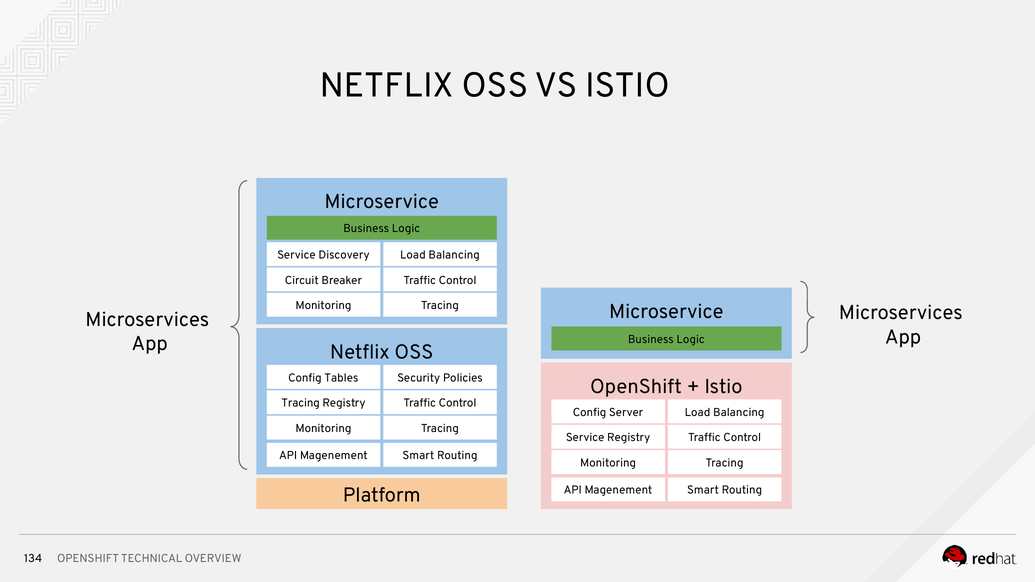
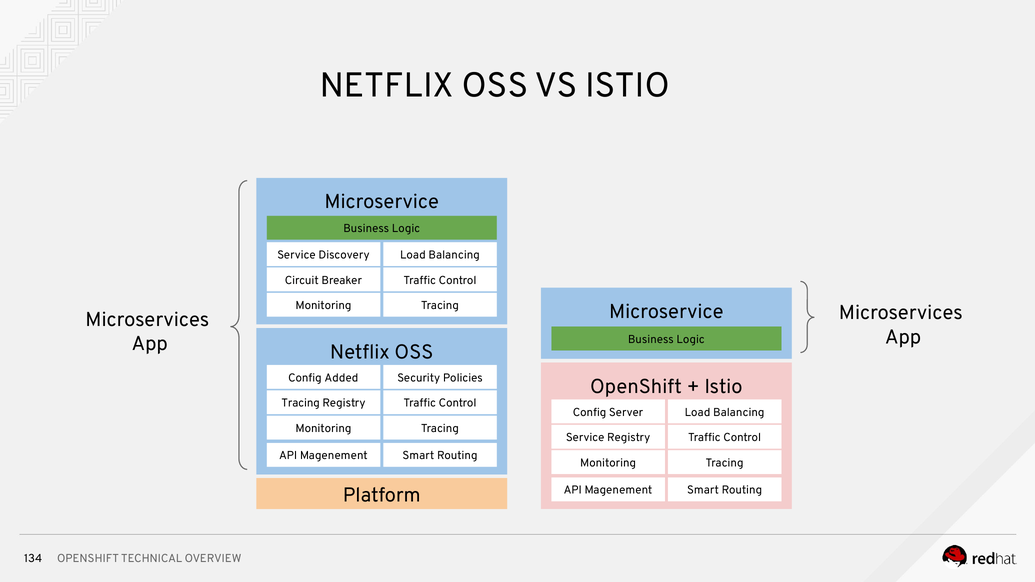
Tables: Tables -> Added (341, 378)
